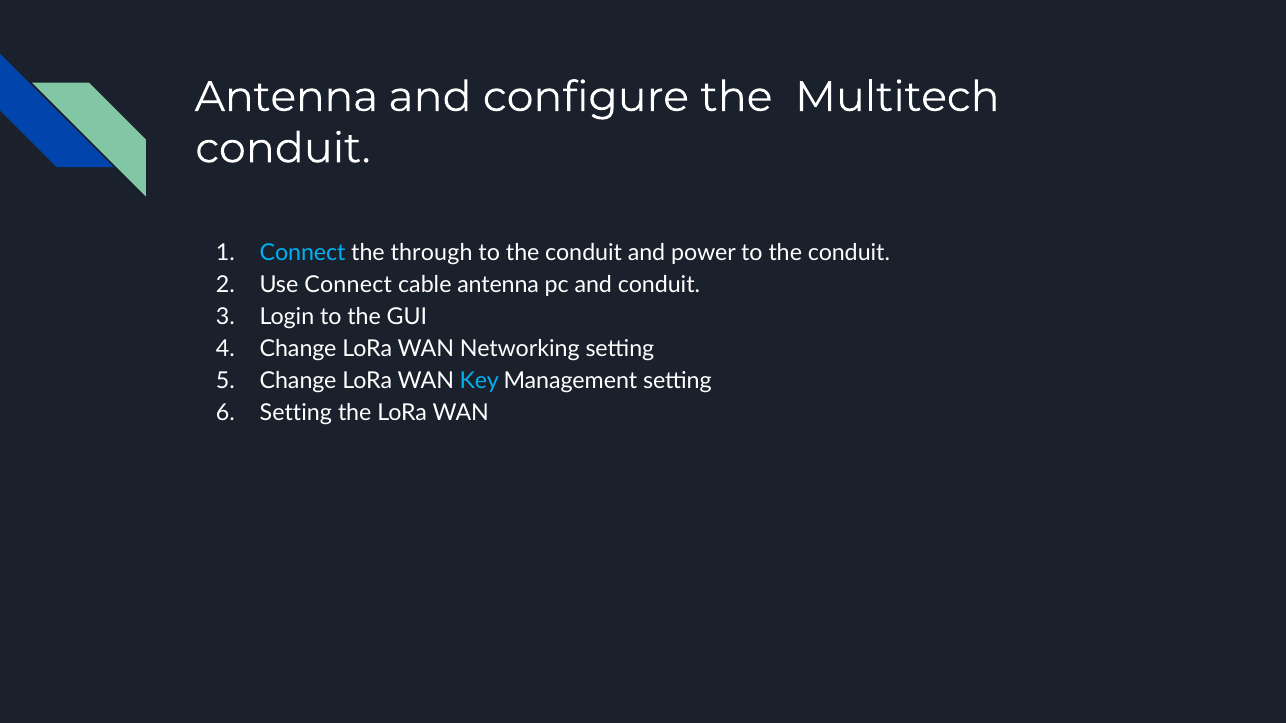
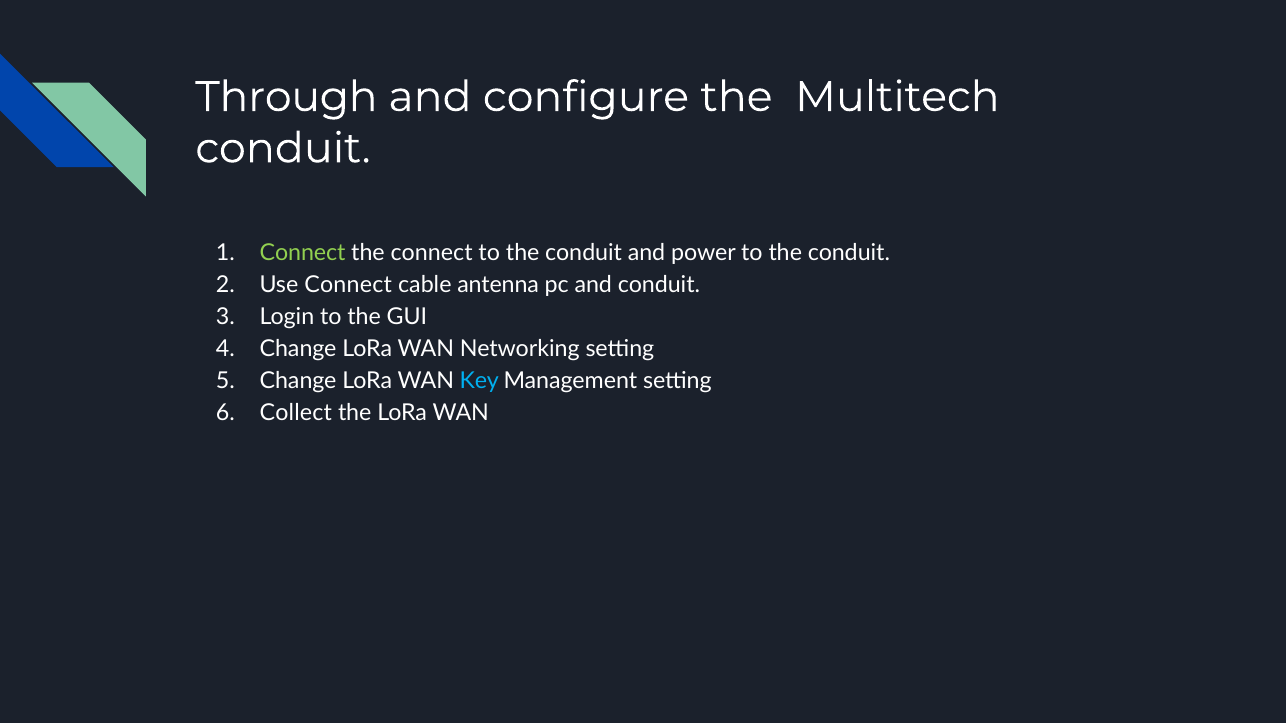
Antenna: Antenna -> Through (286, 97)
Connect colour: light blue -> light green (303, 253)
the through: through -> connect (432, 253)
Setting: Setting -> Collect (296, 413)
